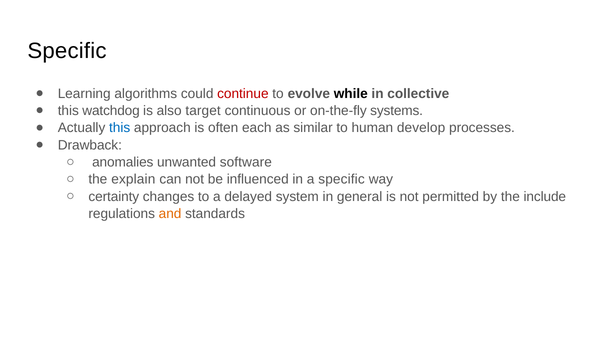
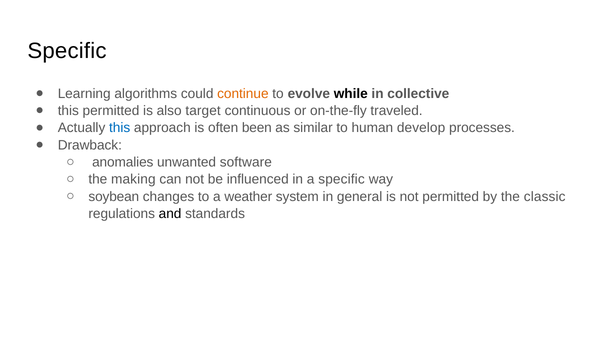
continue colour: red -> orange (243, 93)
this watchdog: watchdog -> permitted (111, 111)
systems: systems -> traveled (397, 111)
each: each -> been (257, 128)
explain: explain -> making (133, 179)
certainty: certainty -> soybean (114, 196)
delayed: delayed -> weather (248, 196)
include: include -> classic (545, 196)
and colour: orange -> black (170, 213)
